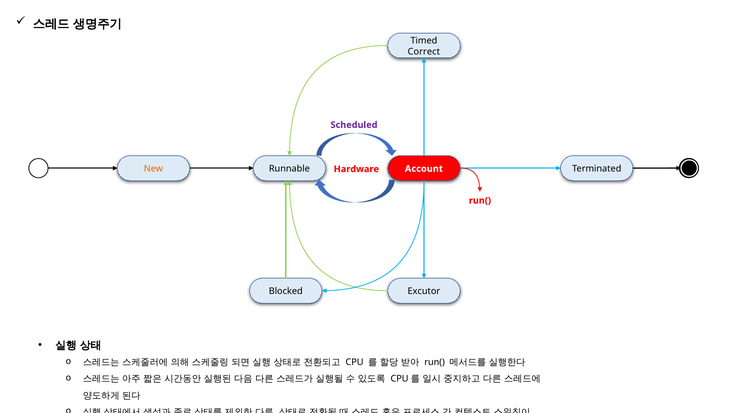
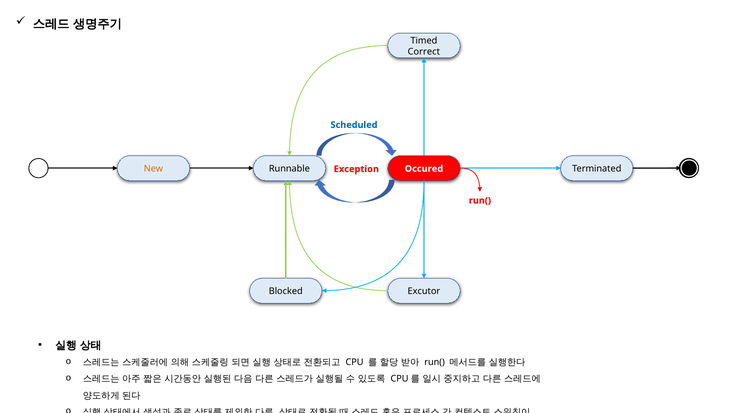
Scheduled colour: purple -> blue (354, 125)
Account: Account -> Occured (424, 169)
Hardware: Hardware -> Exception (356, 169)
